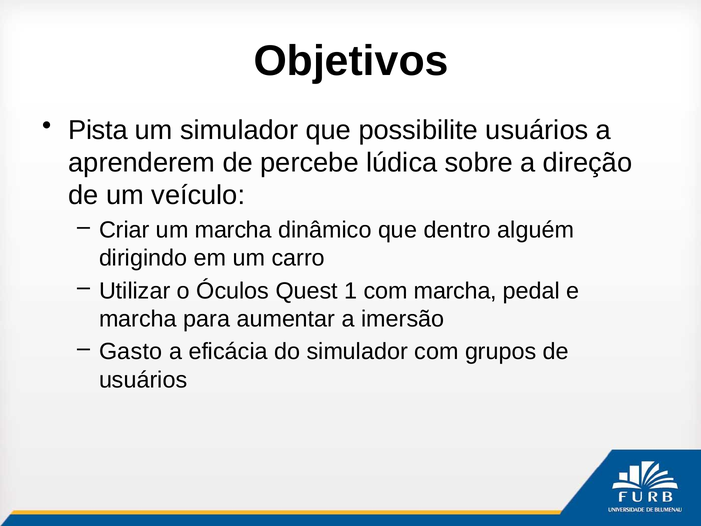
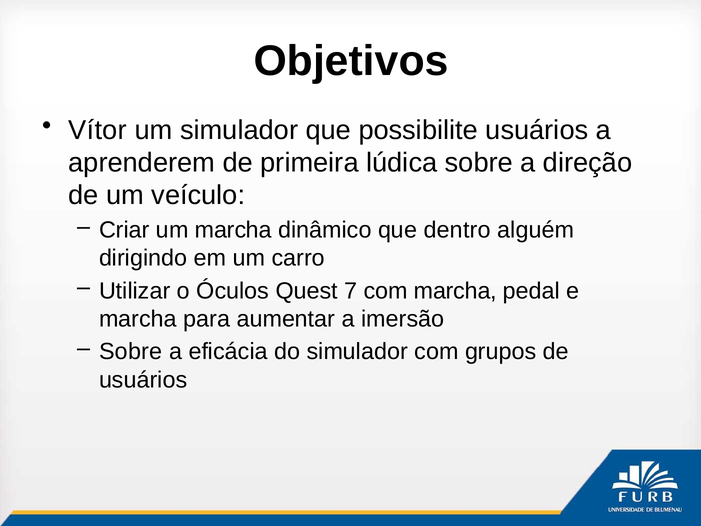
Pista: Pista -> Vítor (98, 130)
percebe: percebe -> primeira (310, 163)
1: 1 -> 7 (351, 291)
Gasto: Gasto -> Sobre (131, 352)
